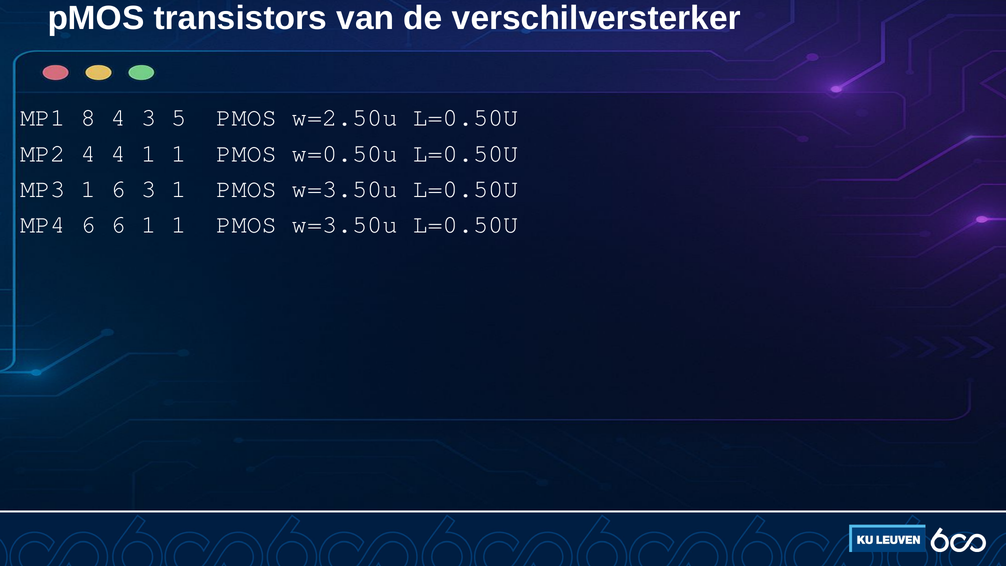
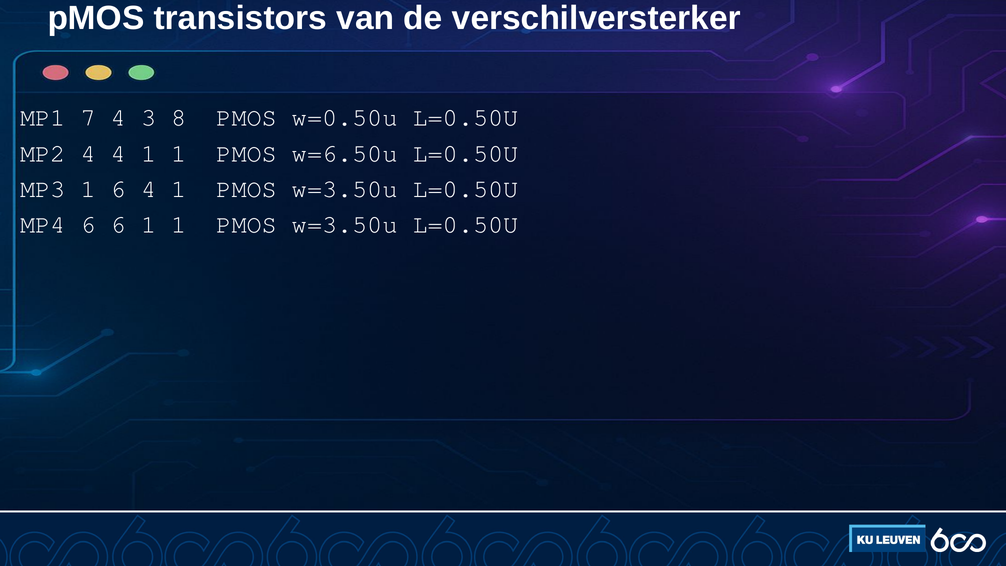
8: 8 -> 7 (88, 118)
5: 5 -> 8 (179, 118)
w=2.50u: w=2.50u -> w=0.50u (345, 118)
w=0.50u: w=0.50u -> w=6.50u (345, 153)
6 3: 3 -> 4 (149, 189)
